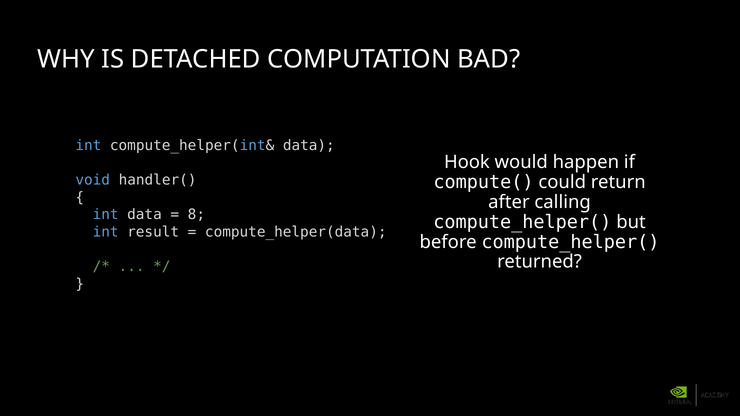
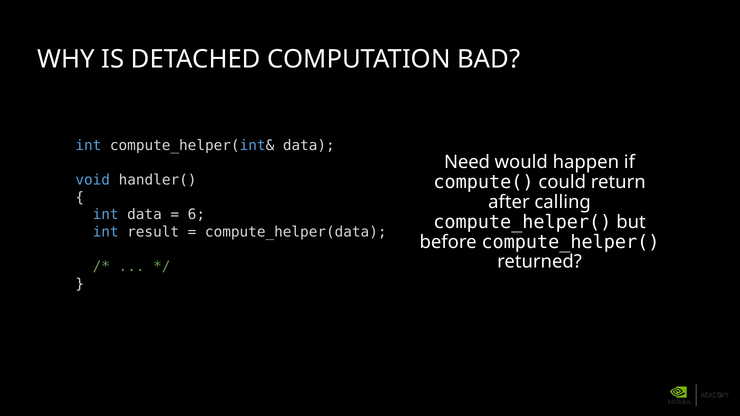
Hook: Hook -> Need (467, 162)
8: 8 -> 6 (196, 215)
